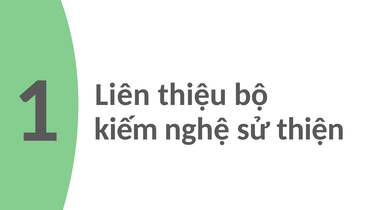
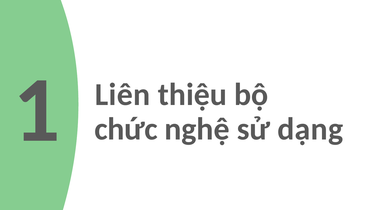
kiếm: kiếm -> chức (126, 129)
thiện: thiện -> dạng (310, 129)
